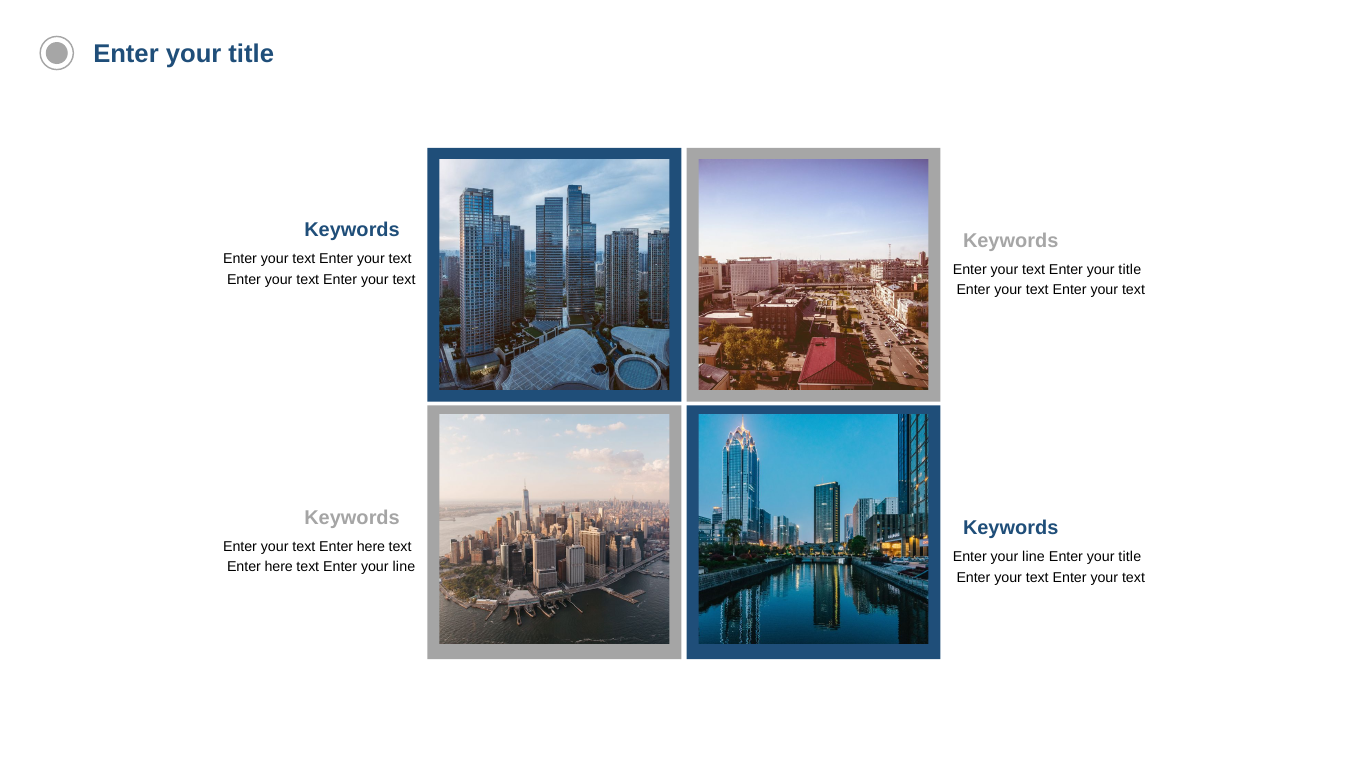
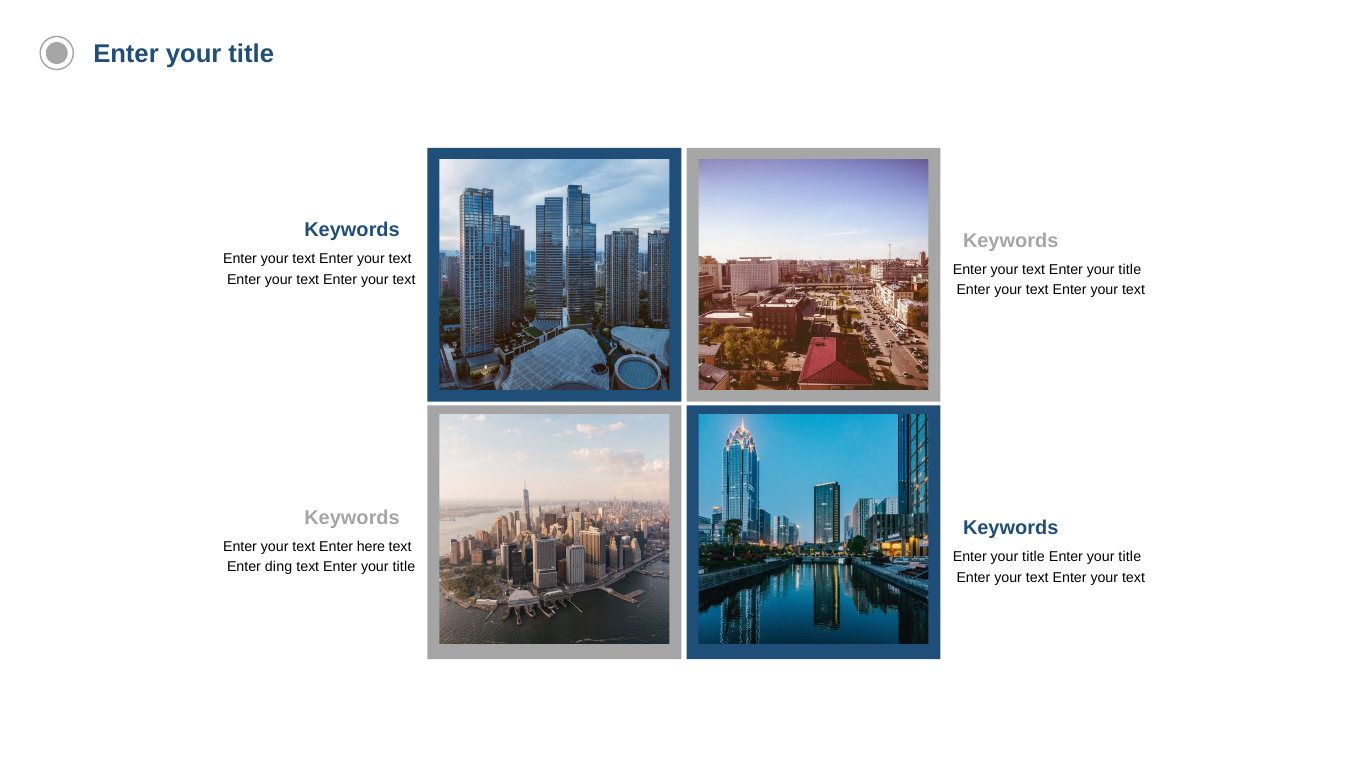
line: line -> title (1034, 557)
here: here -> ding (279, 567)
line: line -> title (404, 567)
